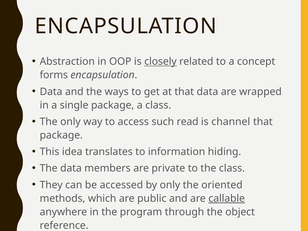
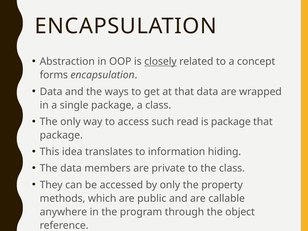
is channel: channel -> package (231, 122)
oriented: oriented -> property (222, 185)
callable underline: present -> none (227, 198)
